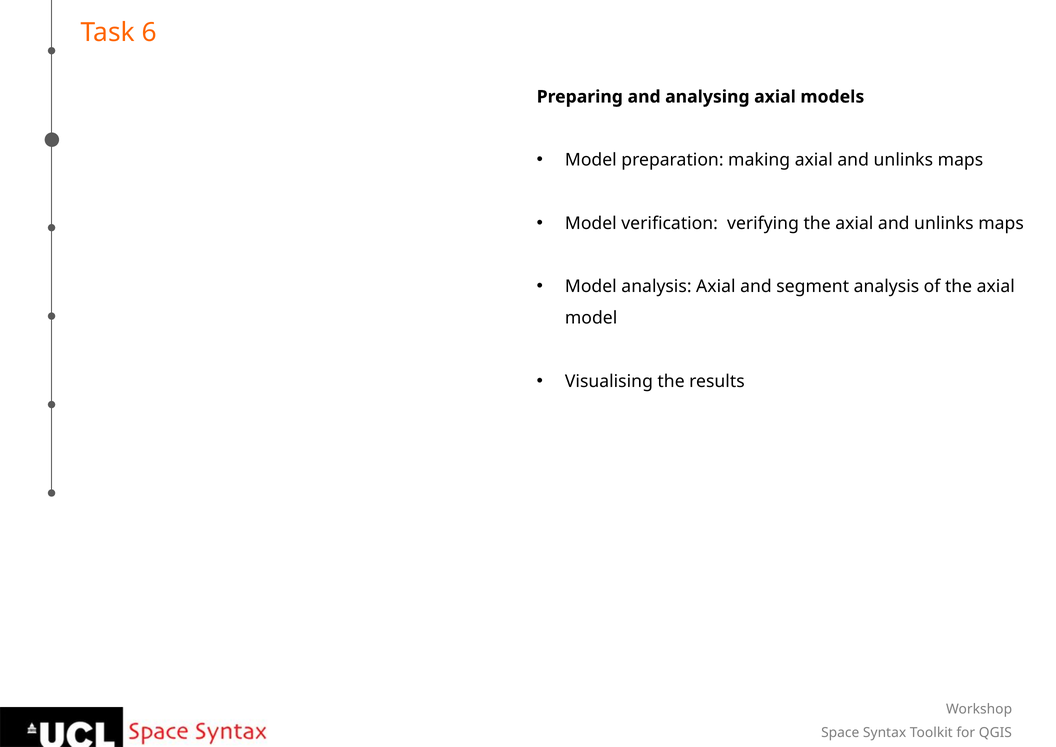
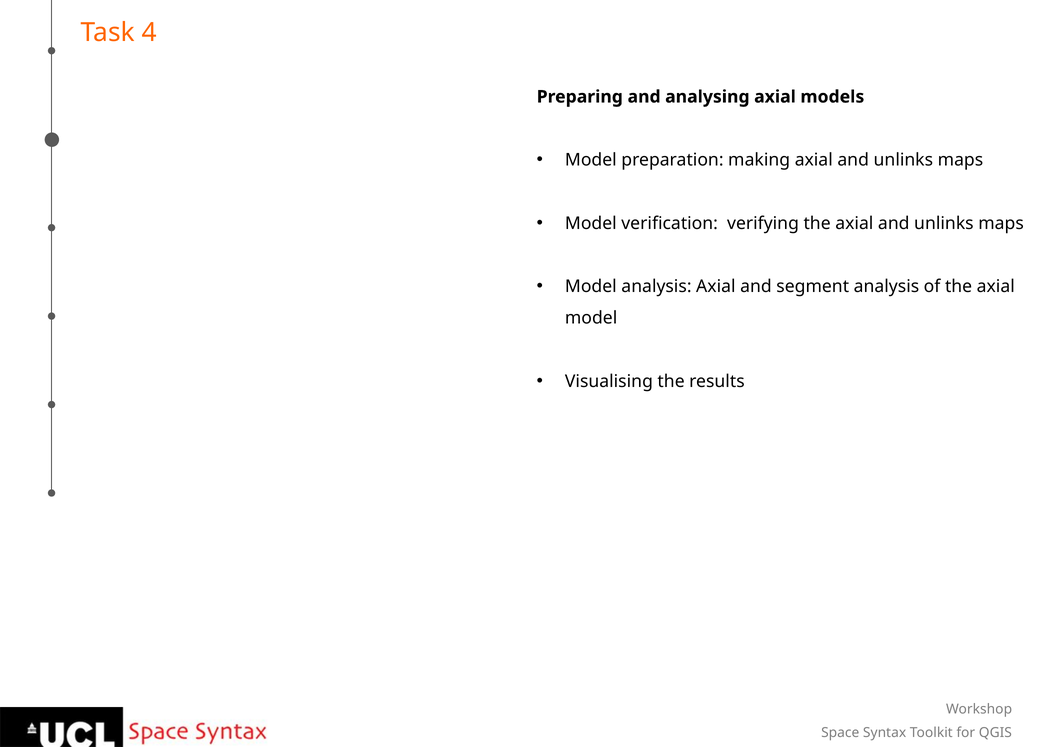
6: 6 -> 4 (149, 33)
